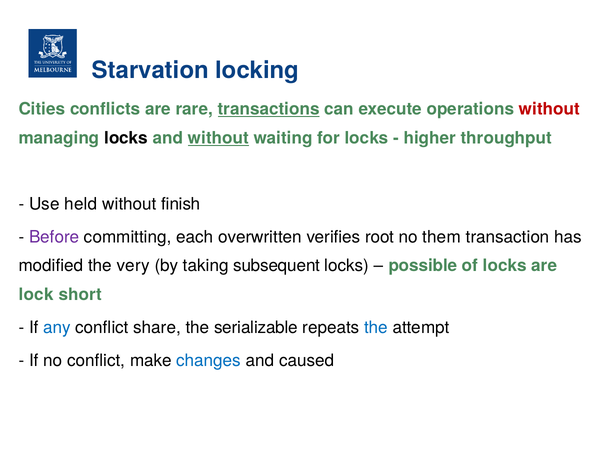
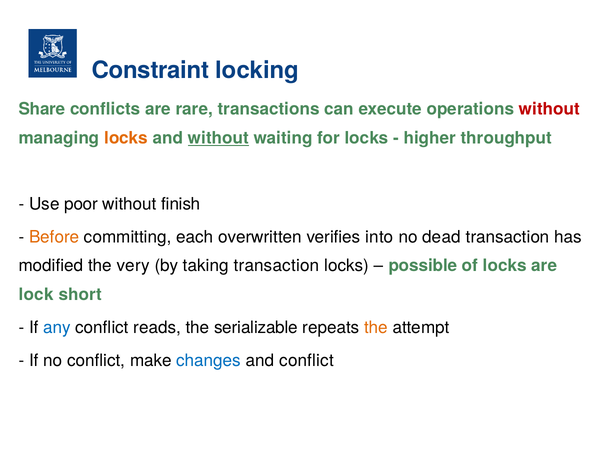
Starvation: Starvation -> Constraint (150, 71)
Cities: Cities -> Share (42, 109)
transactions underline: present -> none (269, 109)
locks colour: black -> orange (126, 138)
held: held -> poor (81, 204)
Before colour: purple -> orange (54, 237)
root: root -> into (379, 237)
them: them -> dead (442, 237)
taking subsequent: subsequent -> transaction (276, 266)
share: share -> reads (157, 328)
the colour: blue -> orange (376, 328)
and caused: caused -> conflict (307, 361)
